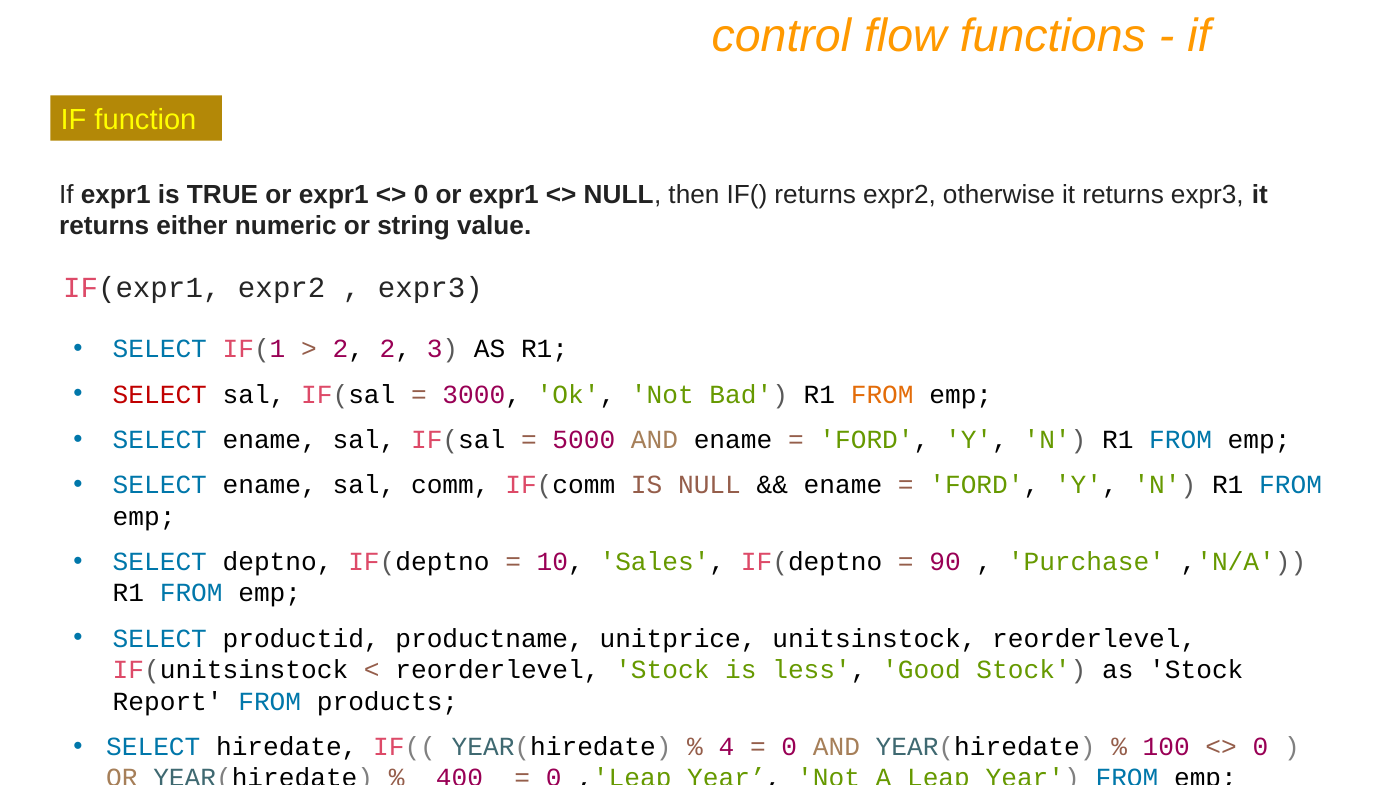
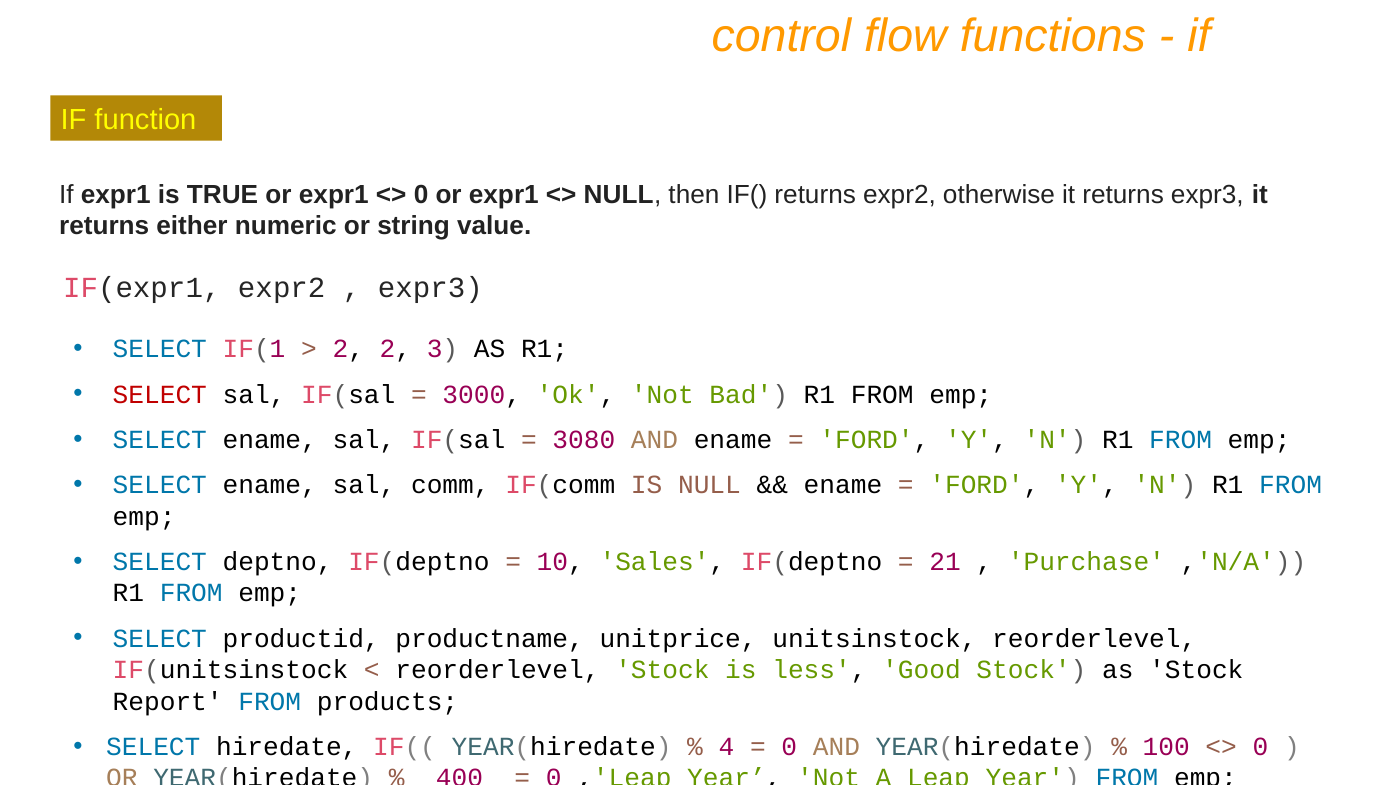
FROM colour: orange -> black (882, 395)
5000: 5000 -> 3080 (584, 440)
90: 90 -> 21 (945, 562)
